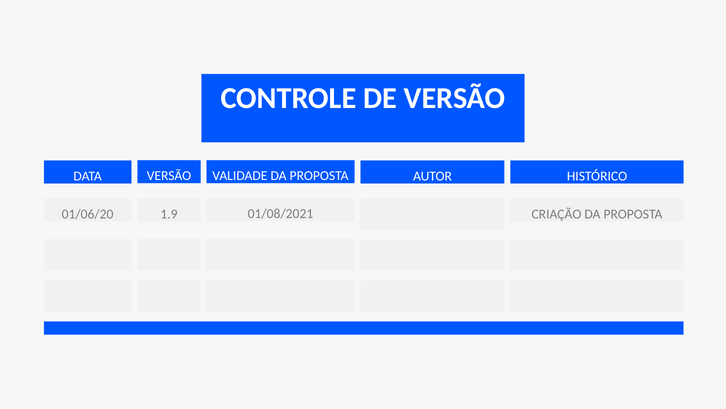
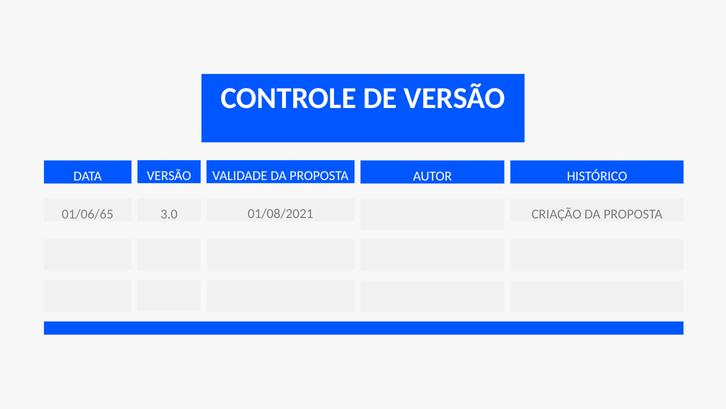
01/06/20: 01/06/20 -> 01/06/65 (88, 214)
1.9: 1.9 -> 3.0 (169, 214)
